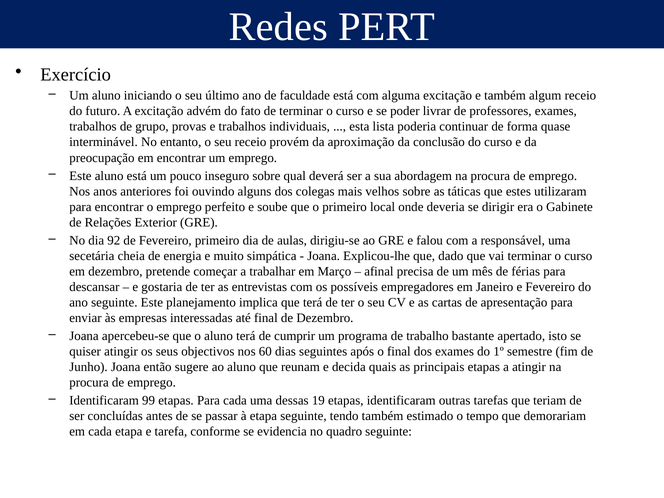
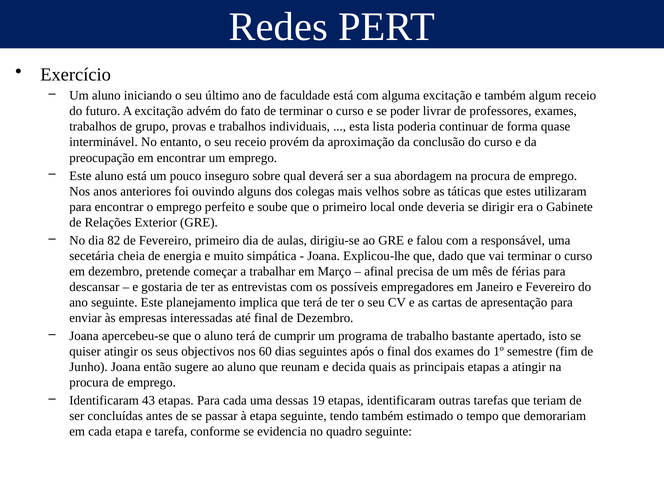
92: 92 -> 82 (114, 240)
99: 99 -> 43 (149, 401)
